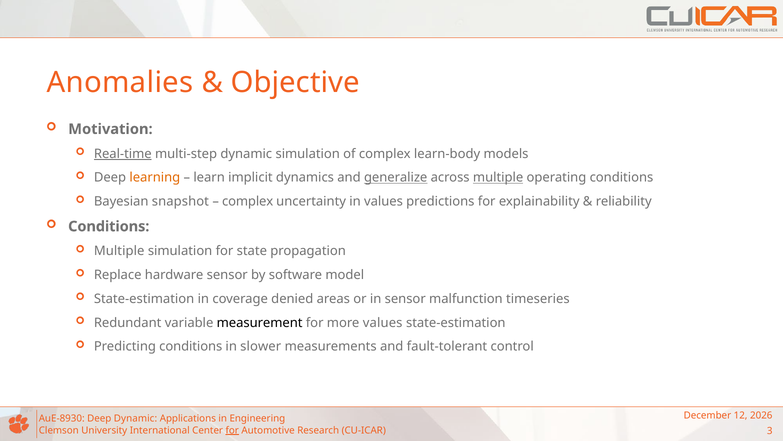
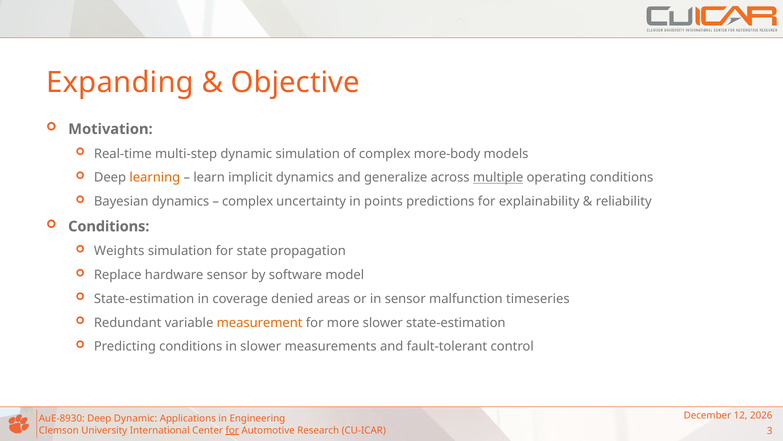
Anomalies: Anomalies -> Expanding (120, 83)
Real-time underline: present -> none (123, 154)
learn-body: learn-body -> more-body (447, 154)
generalize underline: present -> none (396, 177)
Bayesian snapshot: snapshot -> dynamics (180, 201)
in values: values -> points (383, 201)
Multiple: Multiple -> Weights (119, 251)
measurement colour: black -> orange (260, 322)
more values: values -> slower (383, 322)
